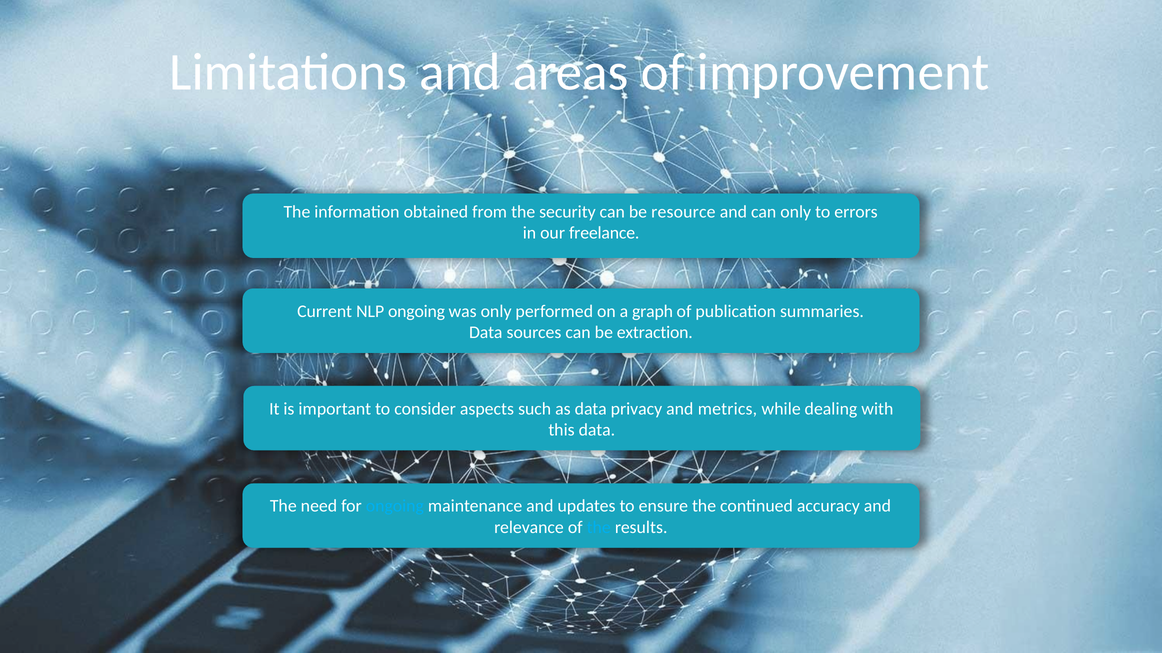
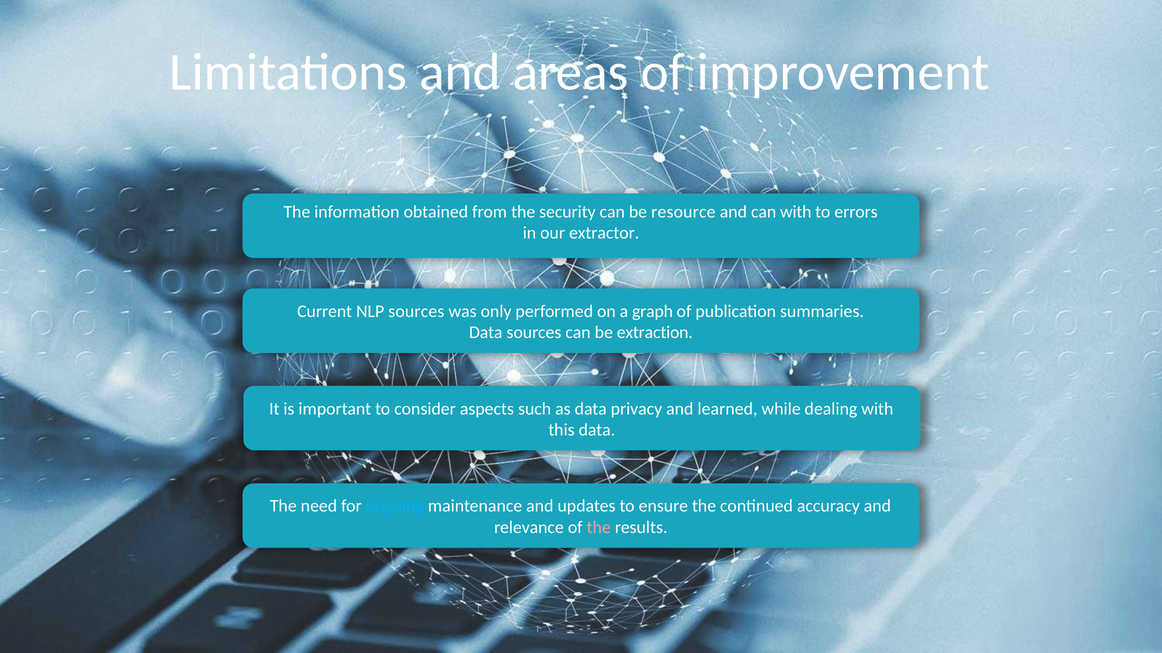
can only: only -> with (796, 212)
freelance: freelance -> extractor (604, 233)
NLP ongoing: ongoing -> sources (416, 312)
metrics: metrics -> learned (728, 409)
the colour: light blue -> pink (599, 528)
